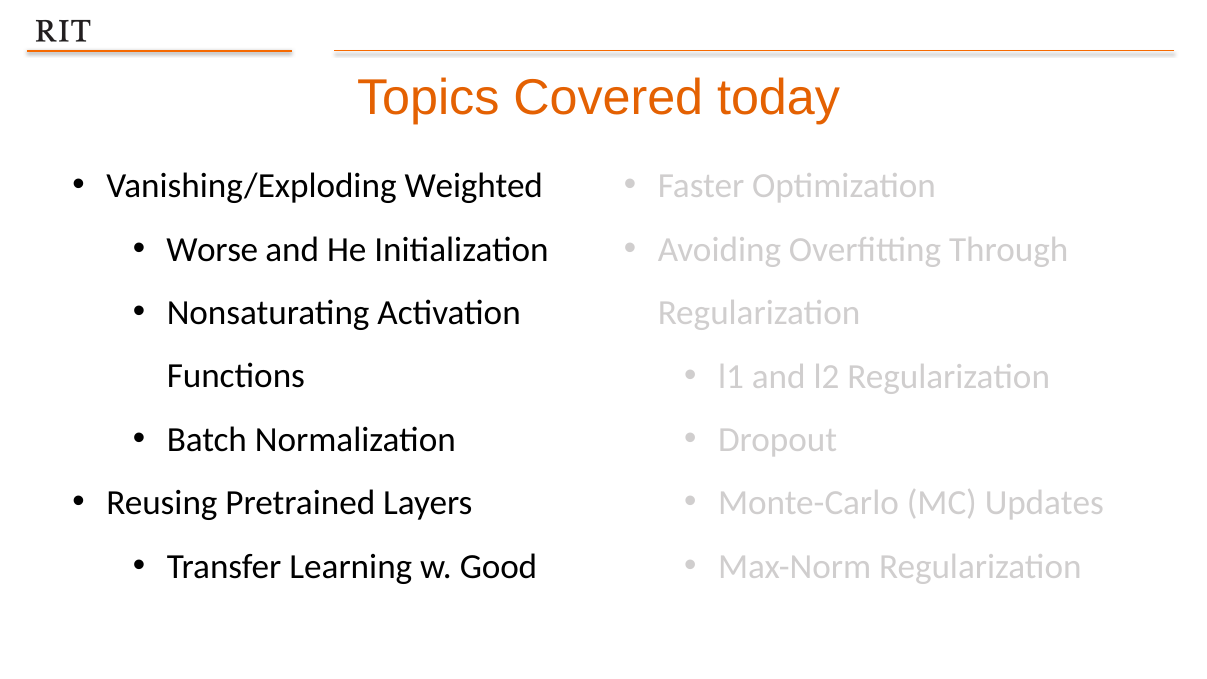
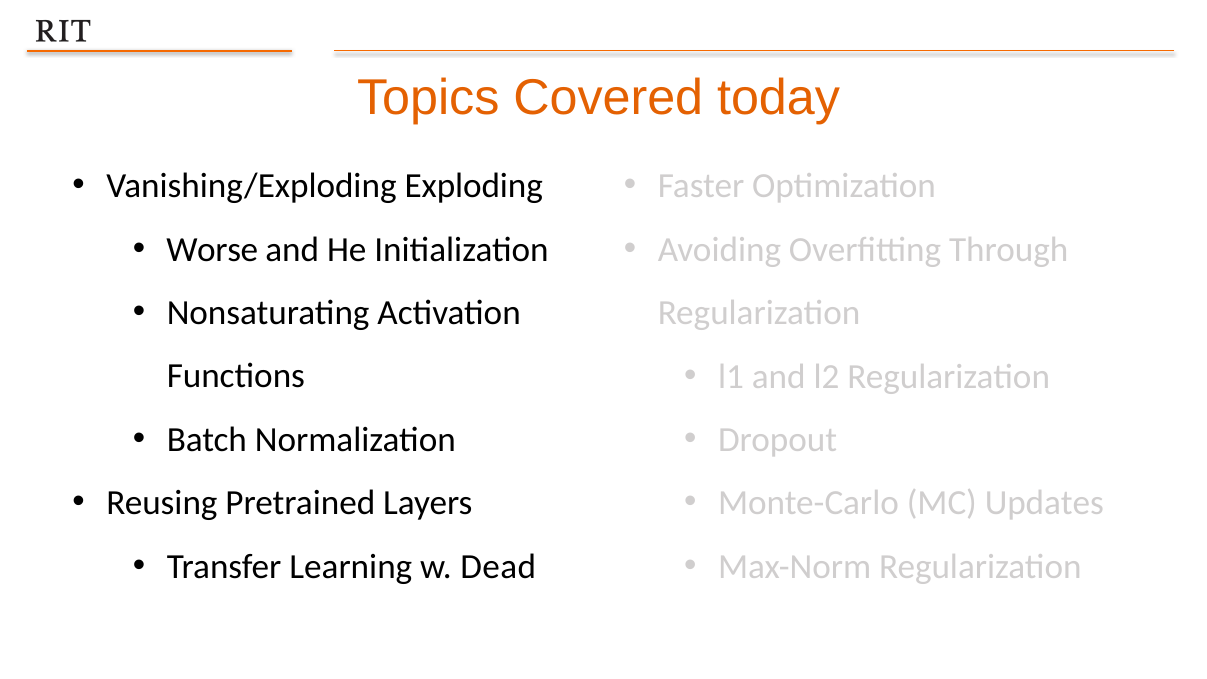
Weighted: Weighted -> Exploding (474, 186)
Good: Good -> Dead (498, 567)
